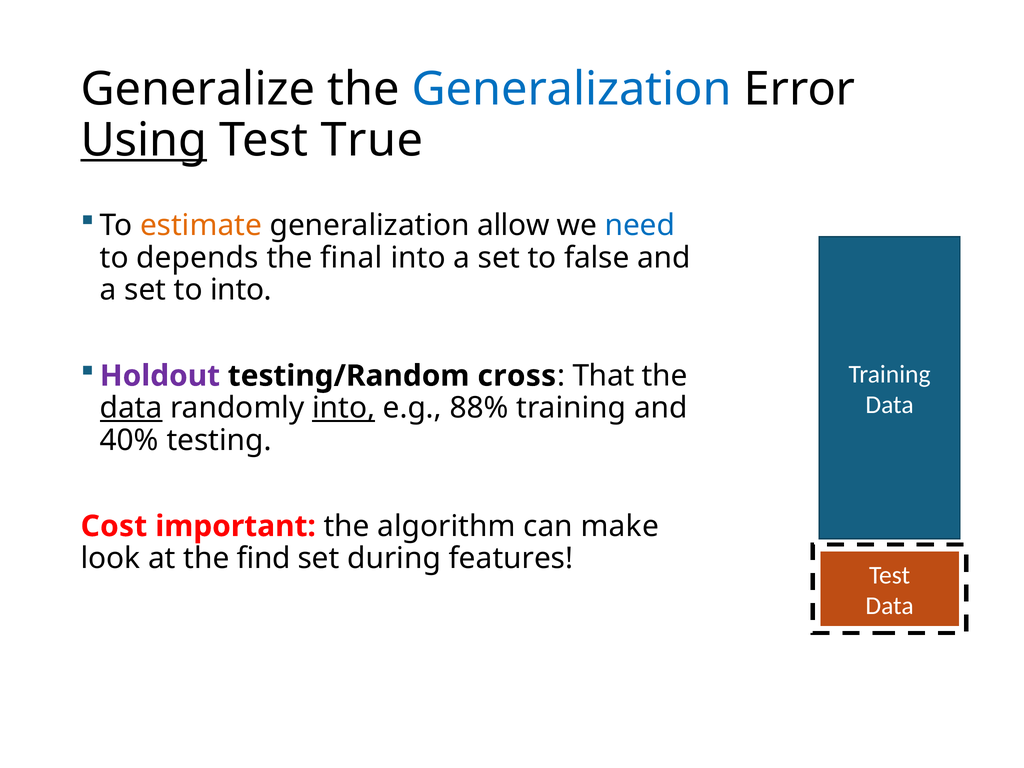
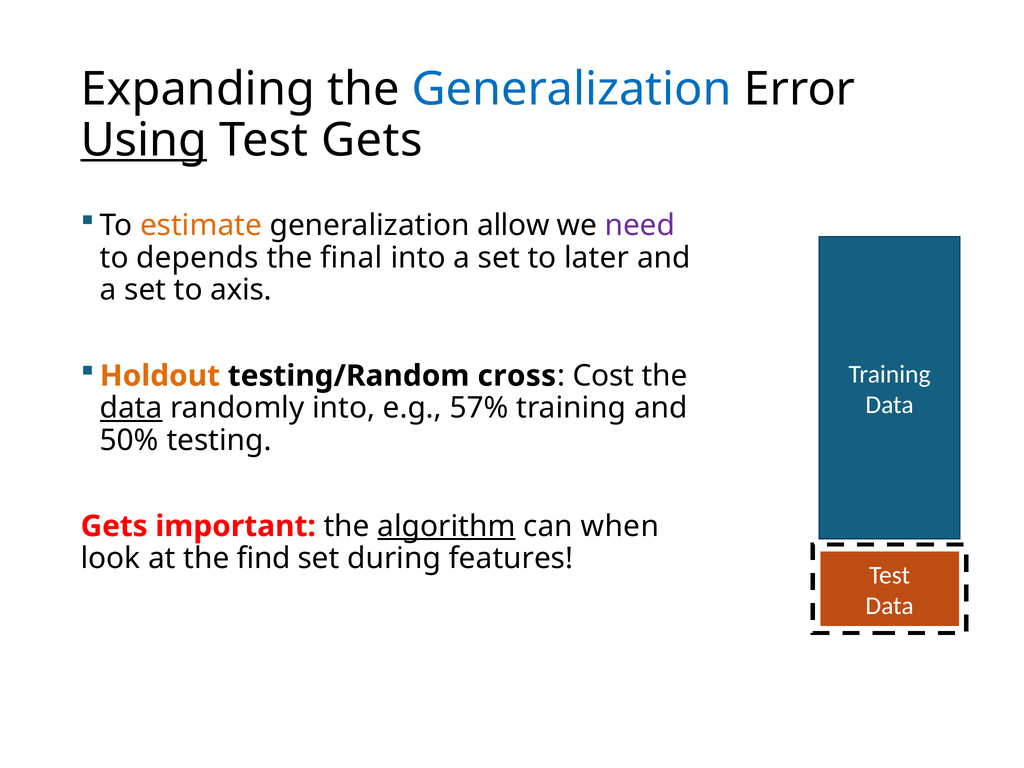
Generalize: Generalize -> Expanding (198, 89)
Test True: True -> Gets (372, 140)
need colour: blue -> purple (640, 226)
false: false -> later (597, 258)
to into: into -> axis (241, 290)
Holdout colour: purple -> orange (160, 376)
That: That -> Cost (603, 376)
into underline: present -> none (344, 408)
88%: 88% -> 57% (479, 408)
40%: 40% -> 50% (129, 440)
Cost: Cost -> Gets (114, 526)
algorithm underline: none -> present (446, 526)
make: make -> when (620, 526)
